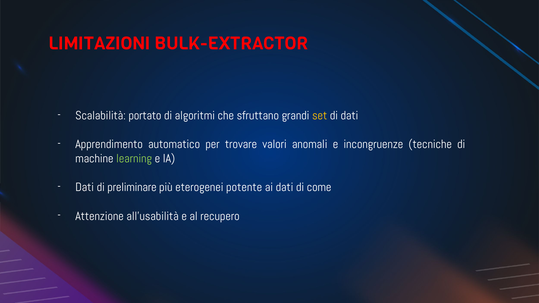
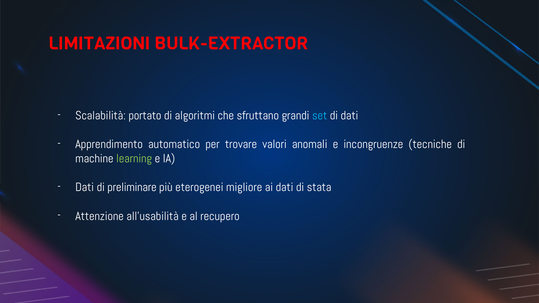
set colour: yellow -> light blue (320, 116)
potente: potente -> migliore (244, 187)
come: come -> stata (319, 187)
